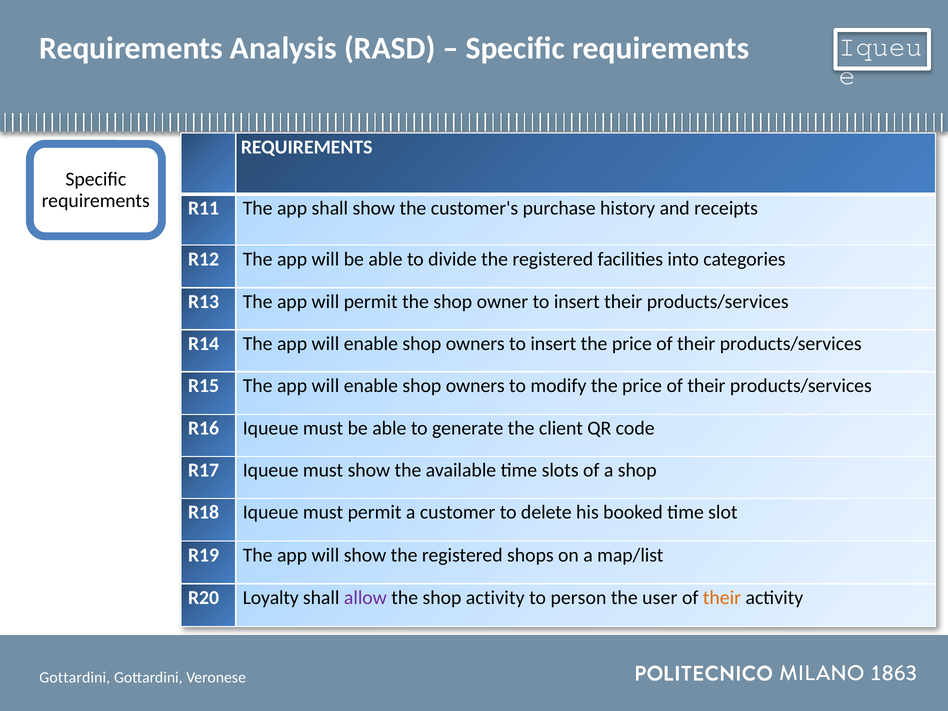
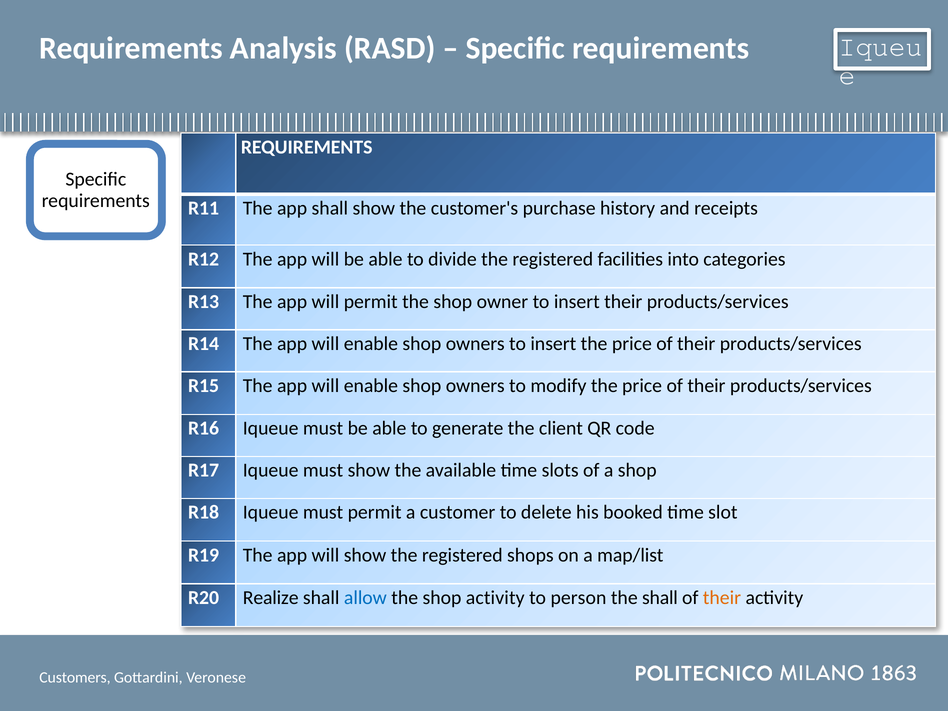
Loyalty: Loyalty -> Realize (271, 598)
allow colour: purple -> blue (365, 598)
the user: user -> shall (660, 598)
Gottardini: Gottardini -> Customers (75, 677)
